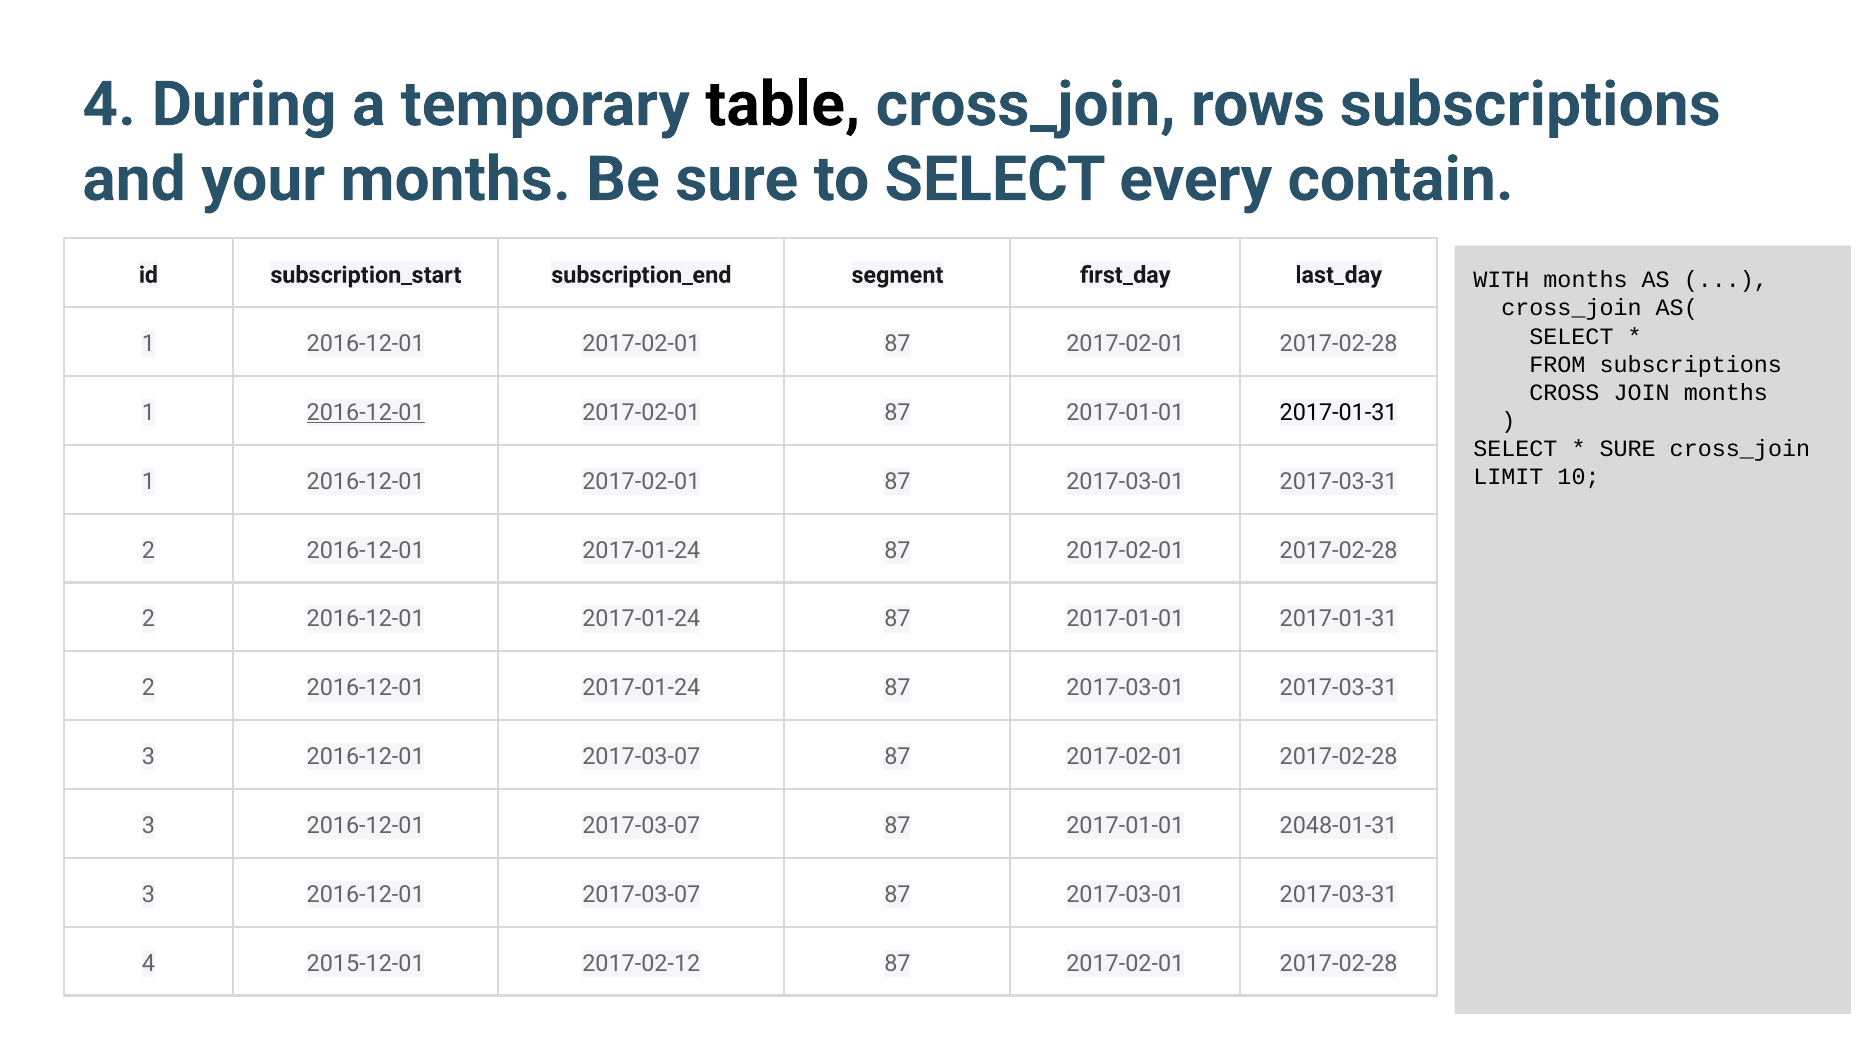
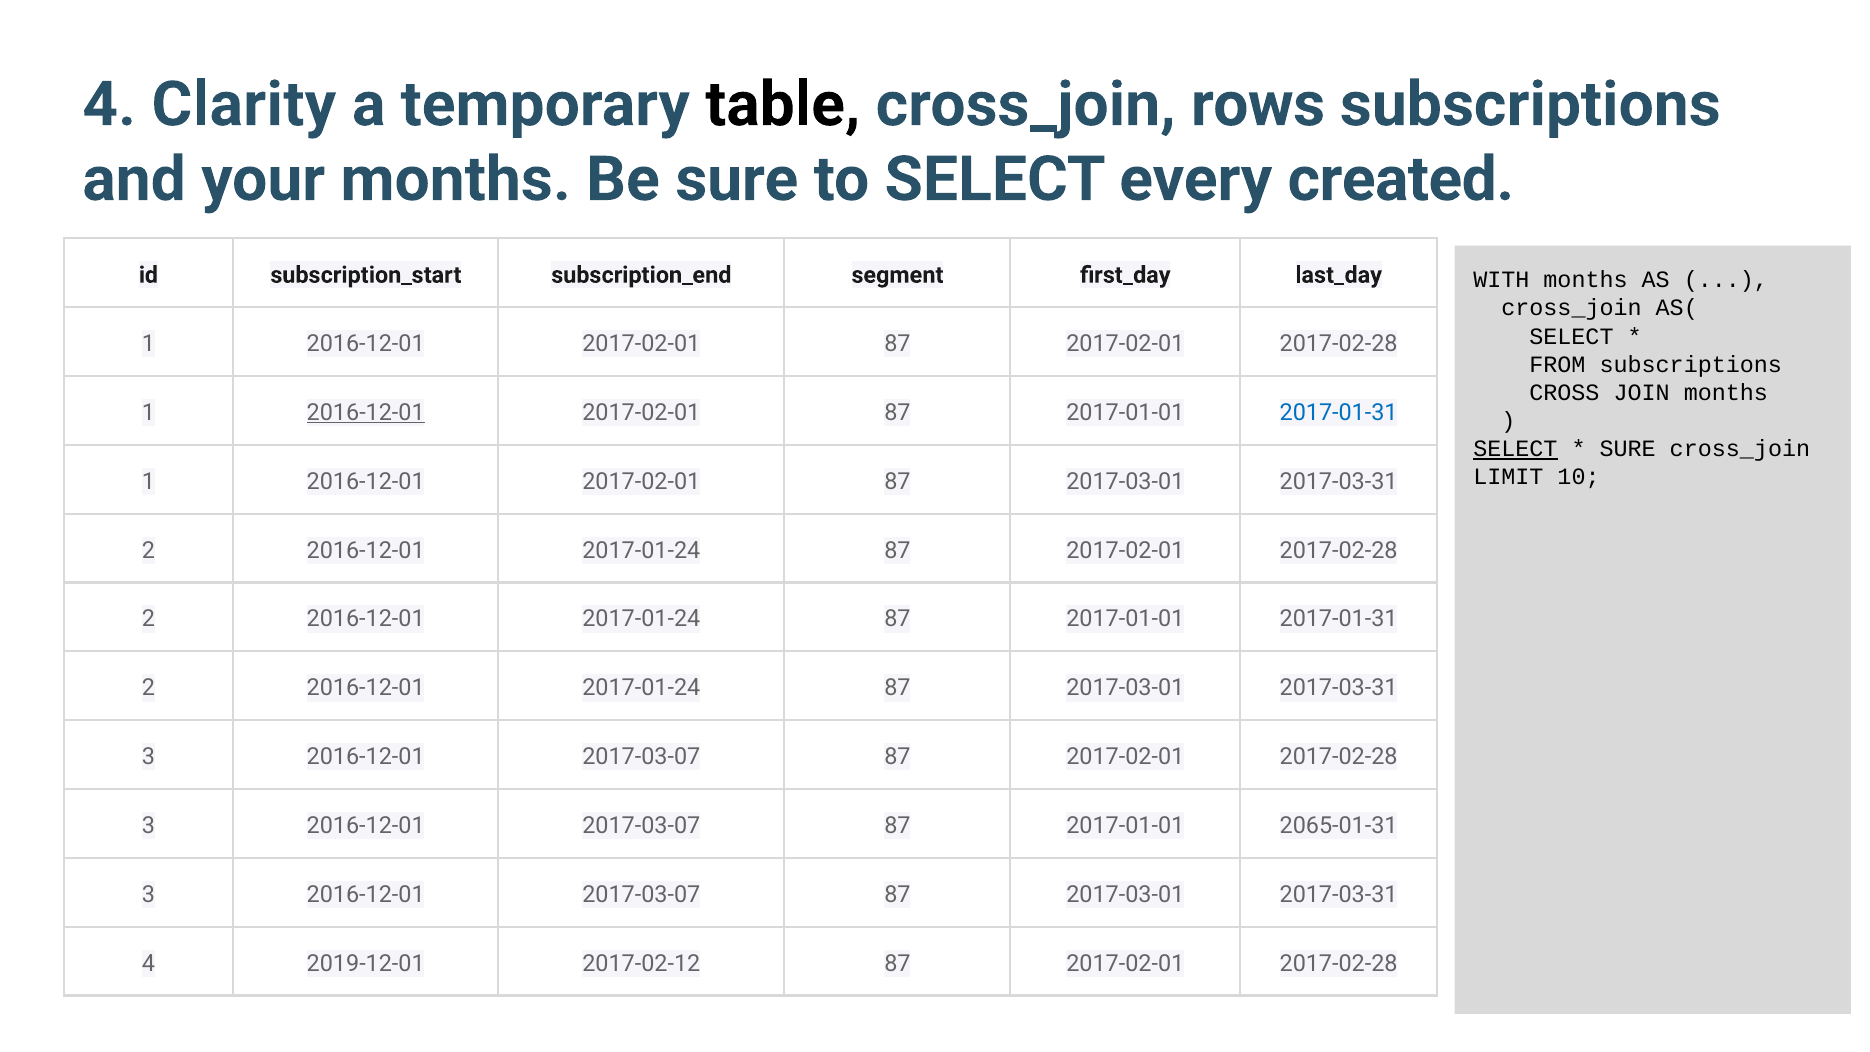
During: During -> Clarity (244, 105)
contain: contain -> created (1401, 179)
2017-01-31 colour: black -> blue (1339, 413)
SELECT underline: none -> present (1515, 449)
2048-01-31: 2048-01-31 -> 2065-01-31 (1339, 826)
2015-12-01: 2015-12-01 -> 2019-12-01 (366, 963)
